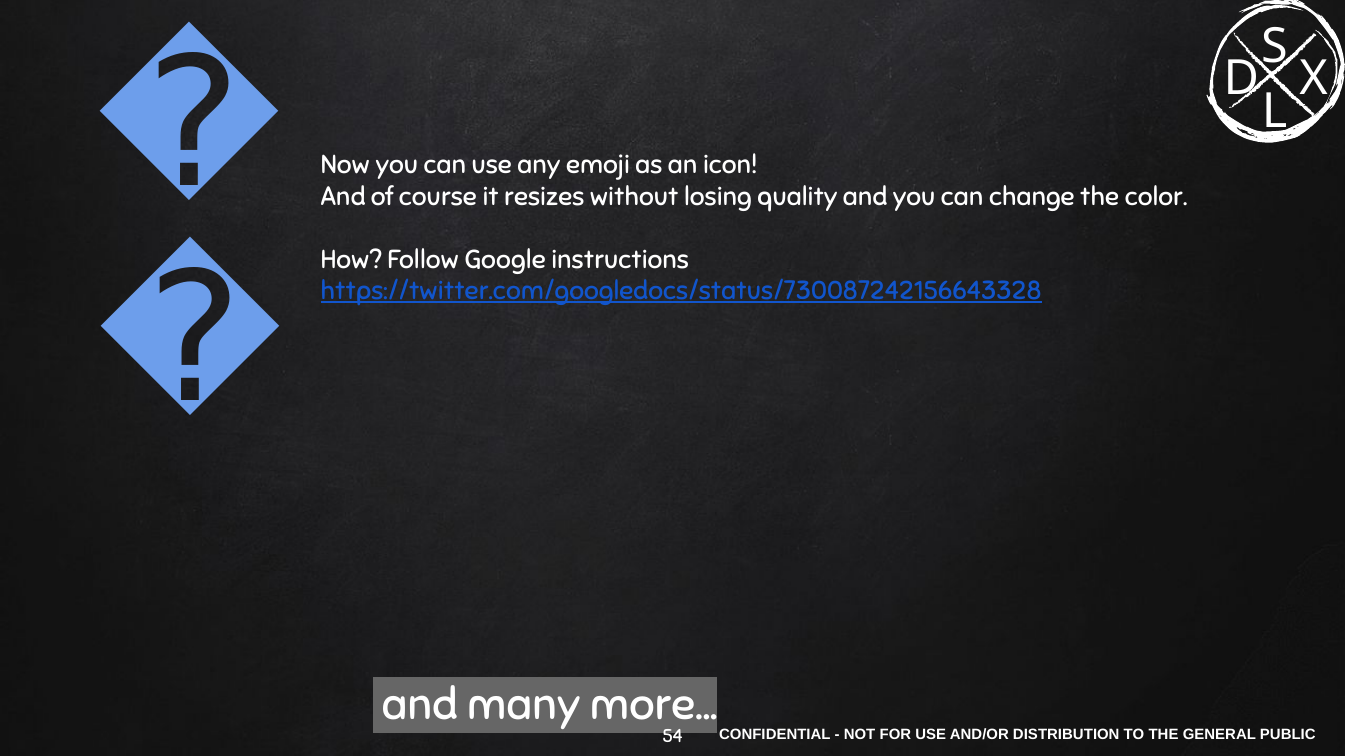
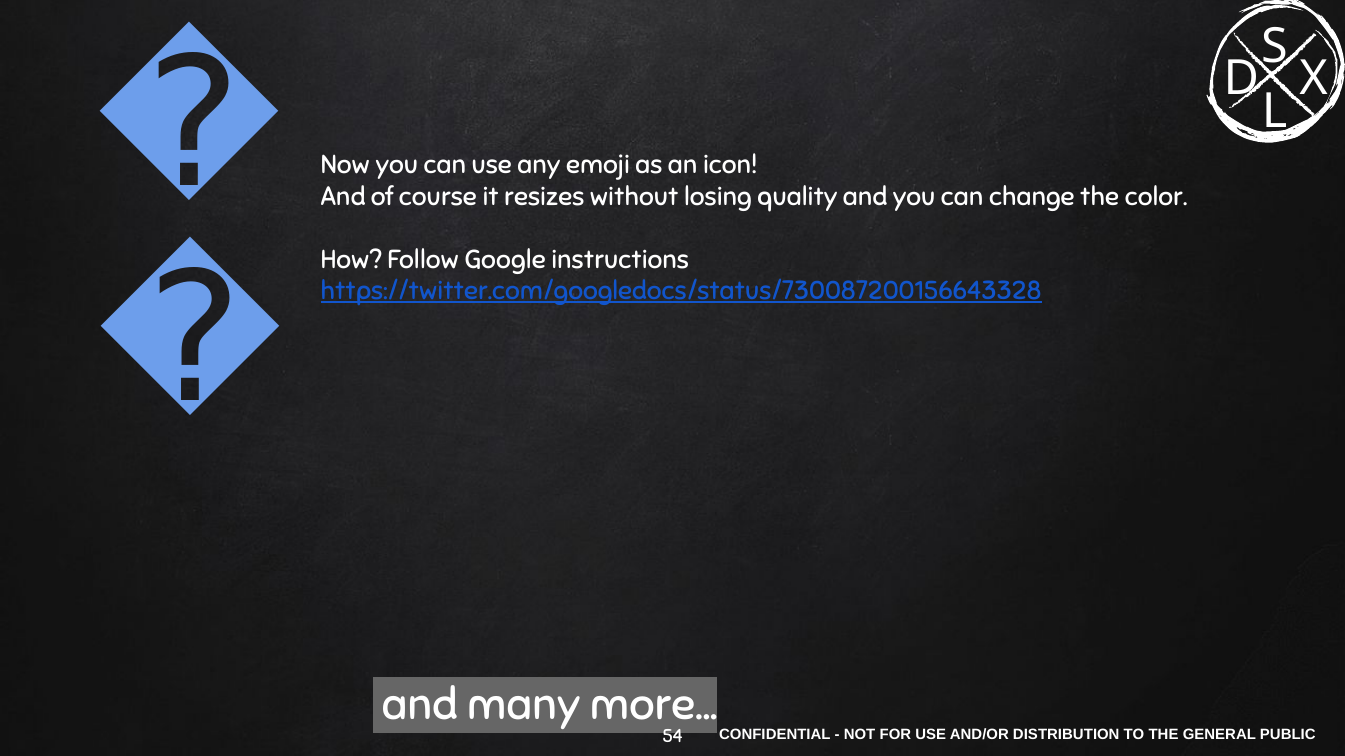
https://twitter.com/googledocs/status/730087242156643328: https://twitter.com/googledocs/status/730087242156643328 -> https://twitter.com/googledocs/status/730087200156643328 (681, 291)
